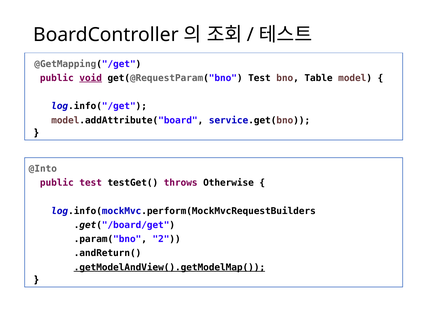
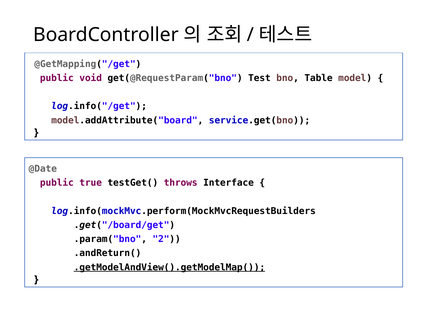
void underline: present -> none (91, 78)
@Into: @Into -> @Date (43, 168)
public test: test -> true (91, 183)
Otherwise: Otherwise -> Interface (228, 183)
